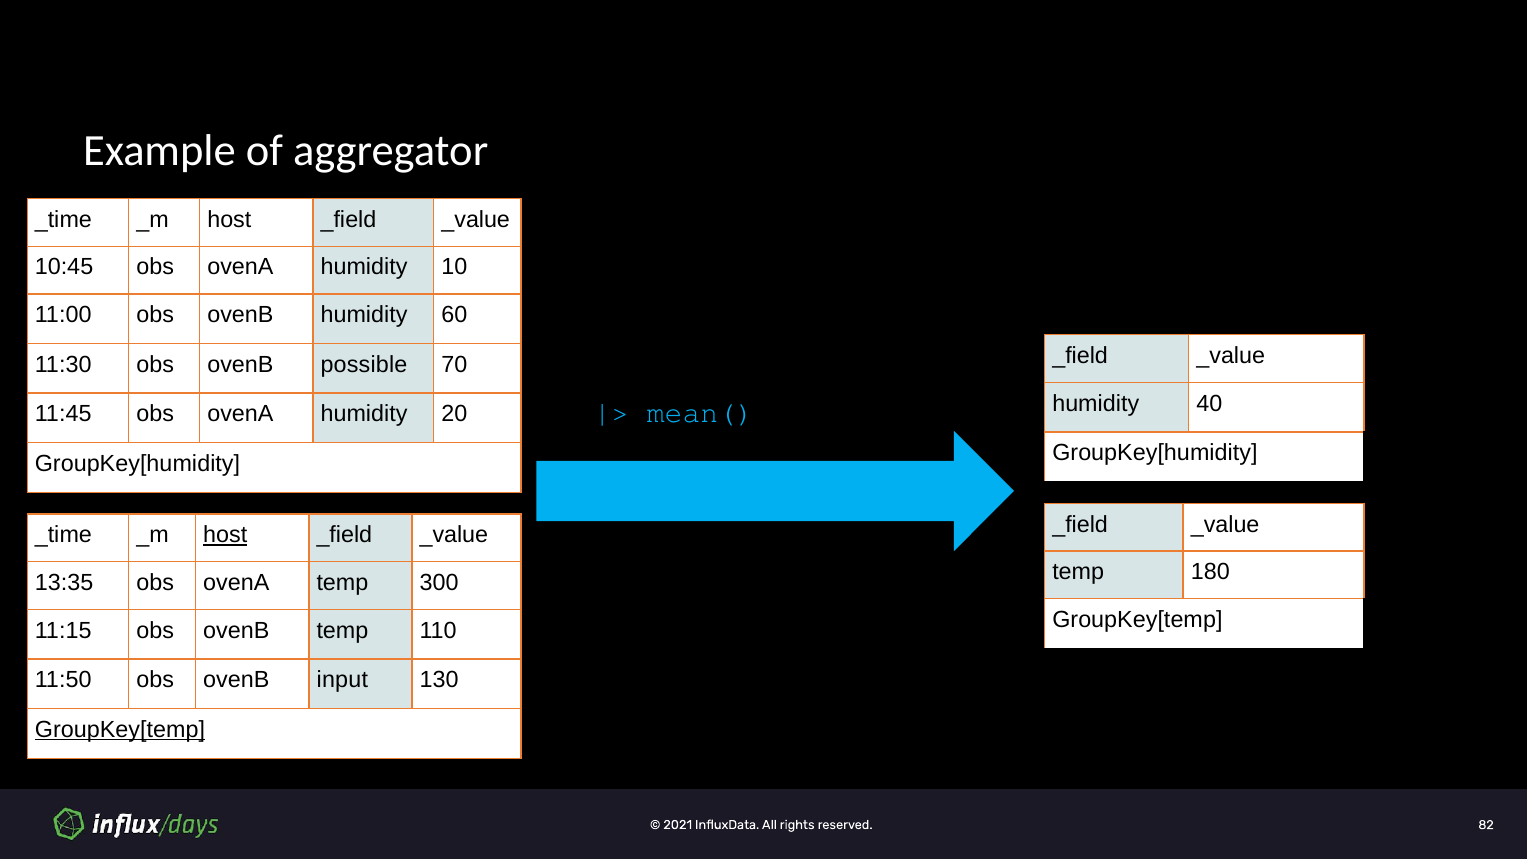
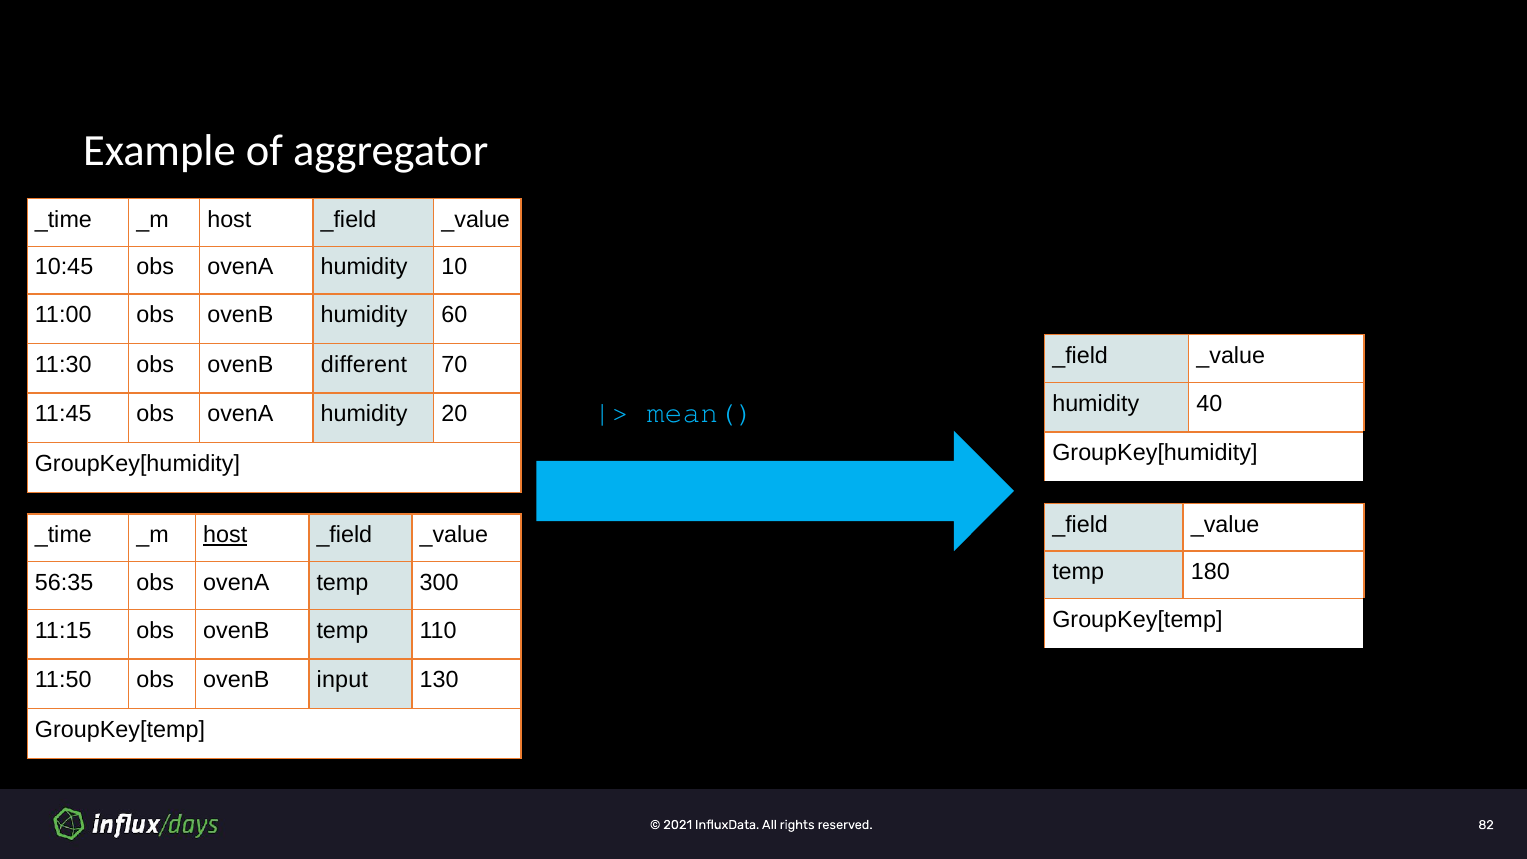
possible: possible -> different (364, 365)
13:35: 13:35 -> 56:35 (64, 583)
GroupKey[temp underline: present -> none (120, 730)
